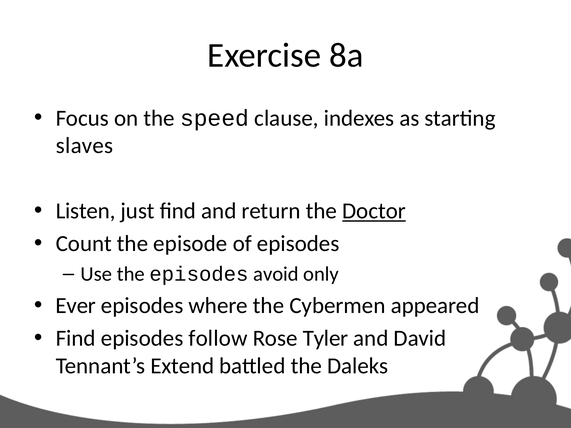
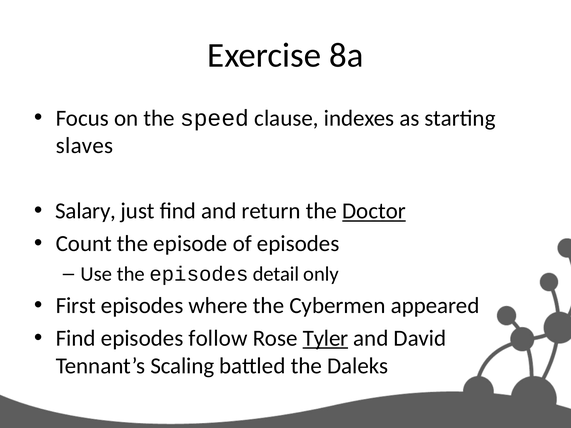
Listen: Listen -> Salary (86, 211)
avoid: avoid -> detail (276, 274)
Ever: Ever -> First (76, 306)
Tyler underline: none -> present (325, 338)
Extend: Extend -> Scaling (182, 366)
